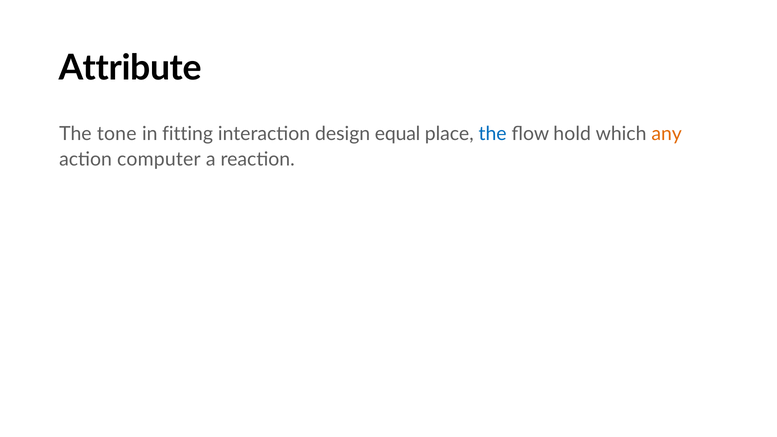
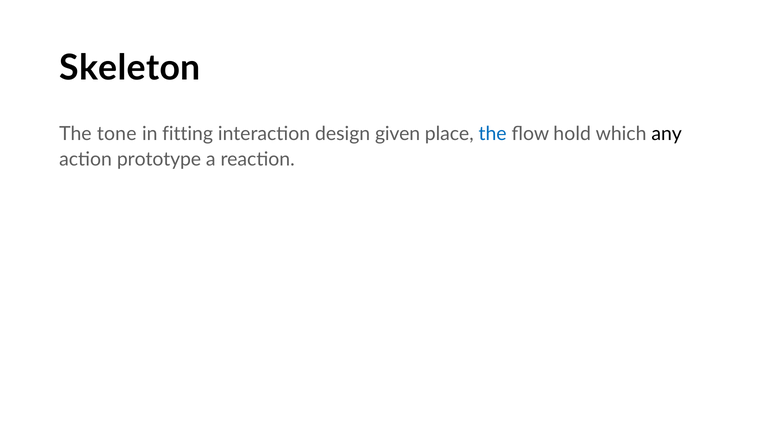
Attribute: Attribute -> Skeleton (130, 68)
equal: equal -> given (398, 134)
any colour: orange -> black (667, 134)
computer: computer -> prototype (159, 159)
